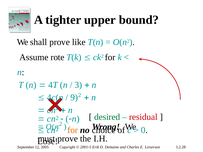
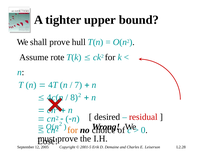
like: like -> hull (79, 42)
3: 3 -> 7 (78, 85)
9: 9 -> 8 (74, 98)
desired colour: green -> black (107, 117)
